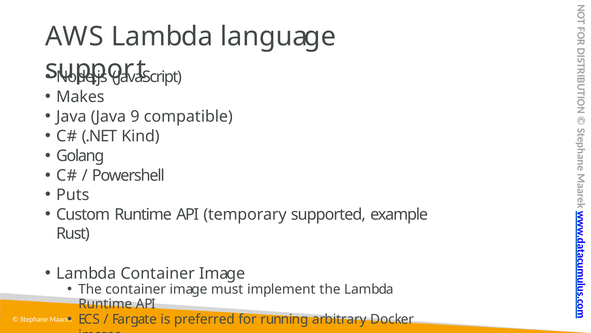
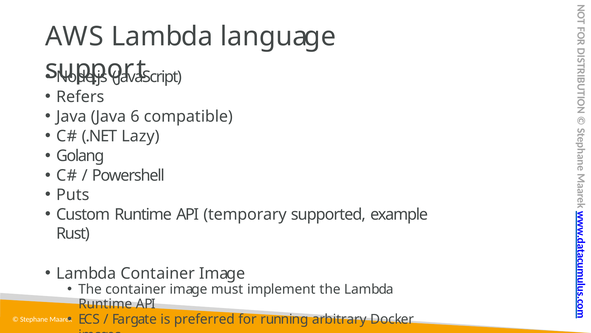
Makes: Makes -> Refers (80, 97)
9: 9 -> 6 (135, 116)
Kind: Kind -> Lazy (140, 136)
